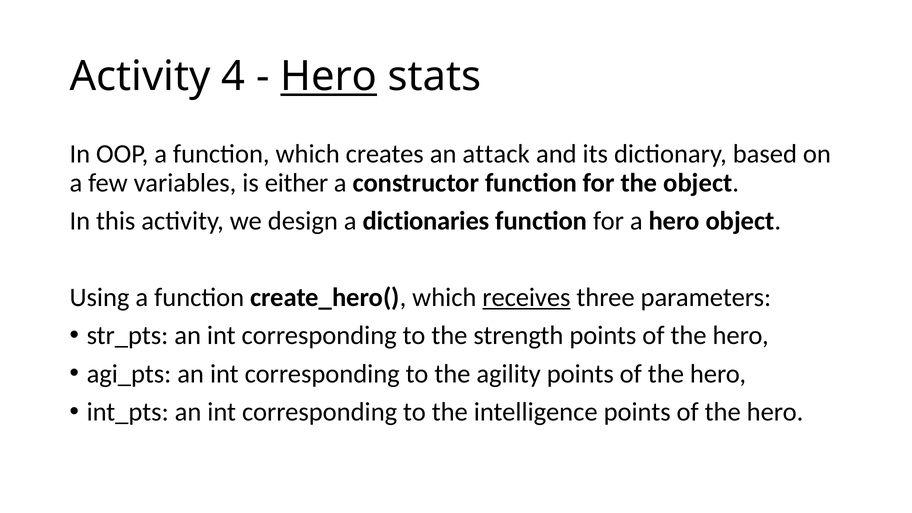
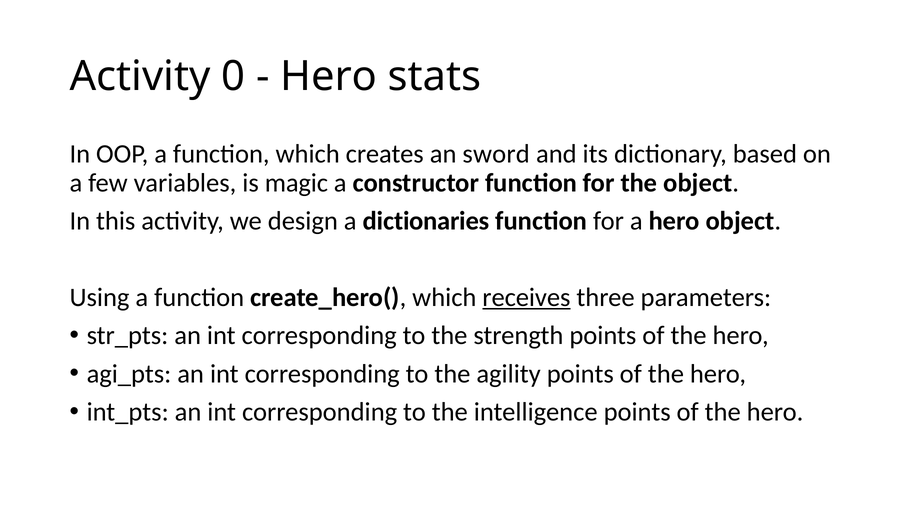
4: 4 -> 0 (233, 77)
Hero underline: present -> none (329, 77)
attack: attack -> sword (496, 154)
either: either -> magic (296, 183)
